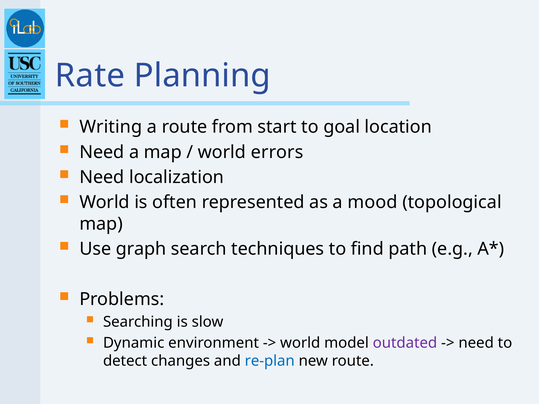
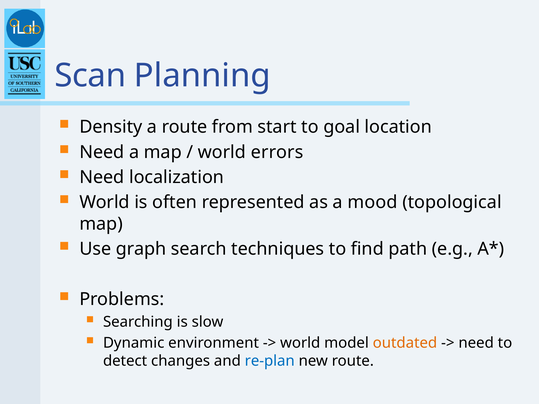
Rate: Rate -> Scan (90, 76)
Writing: Writing -> Density (111, 127)
outdated colour: purple -> orange (405, 343)
